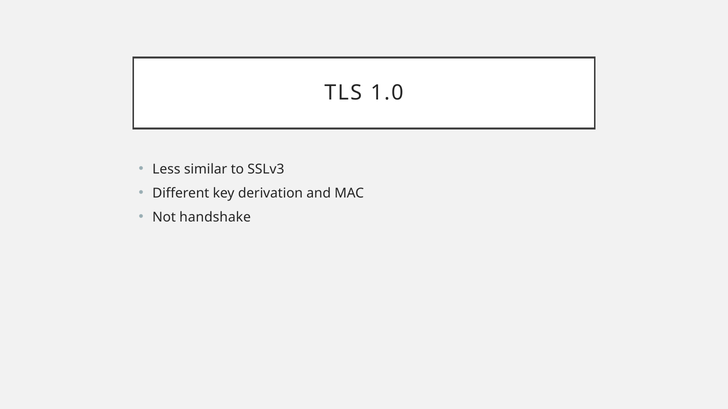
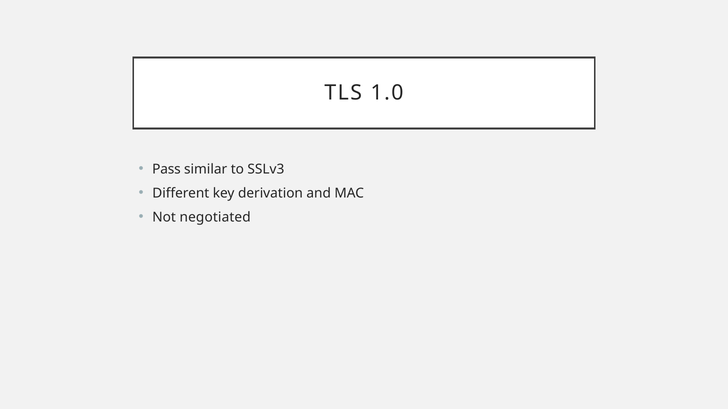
Less: Less -> Pass (166, 169)
handshake: handshake -> negotiated (215, 217)
